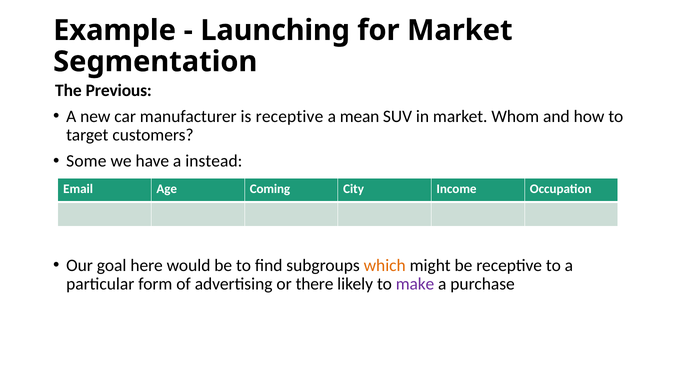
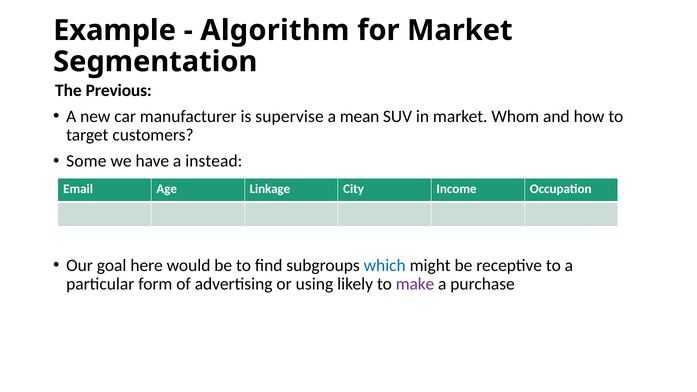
Launching: Launching -> Algorithm (275, 30)
is receptive: receptive -> supervise (289, 116)
Coming: Coming -> Linkage (270, 189)
which colour: orange -> blue (385, 265)
there: there -> using (314, 284)
